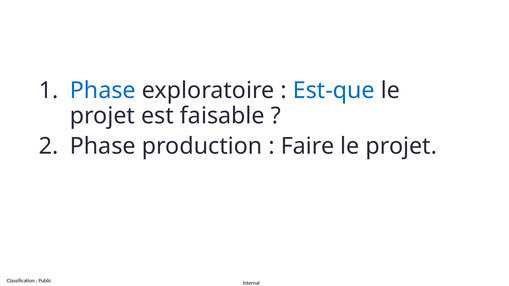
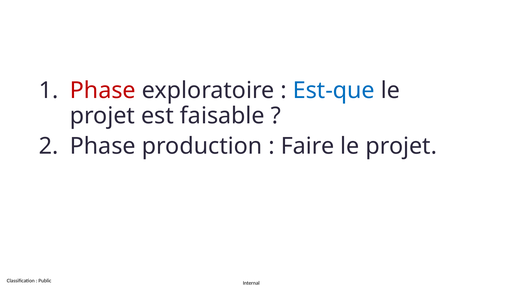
Phase colour: blue -> red (103, 91)
